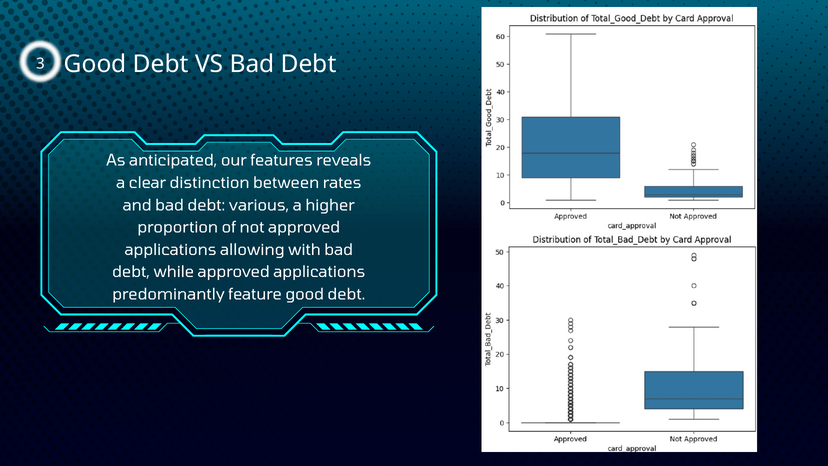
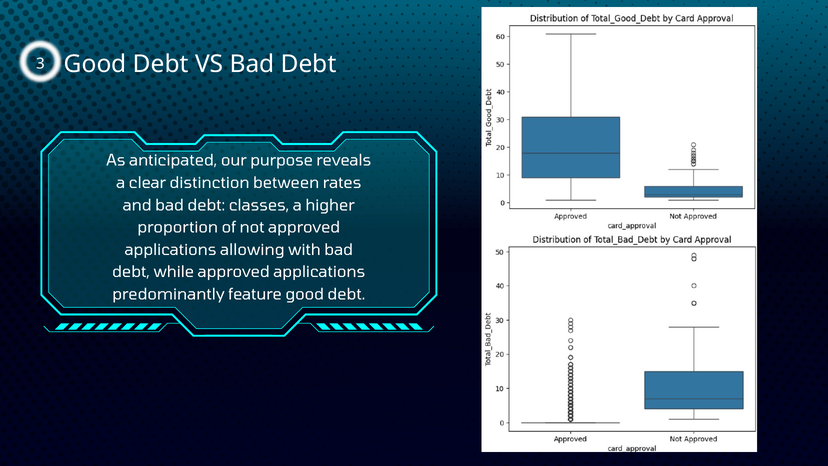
features: features -> purpose (282, 161)
various: various -> classes (259, 205)
